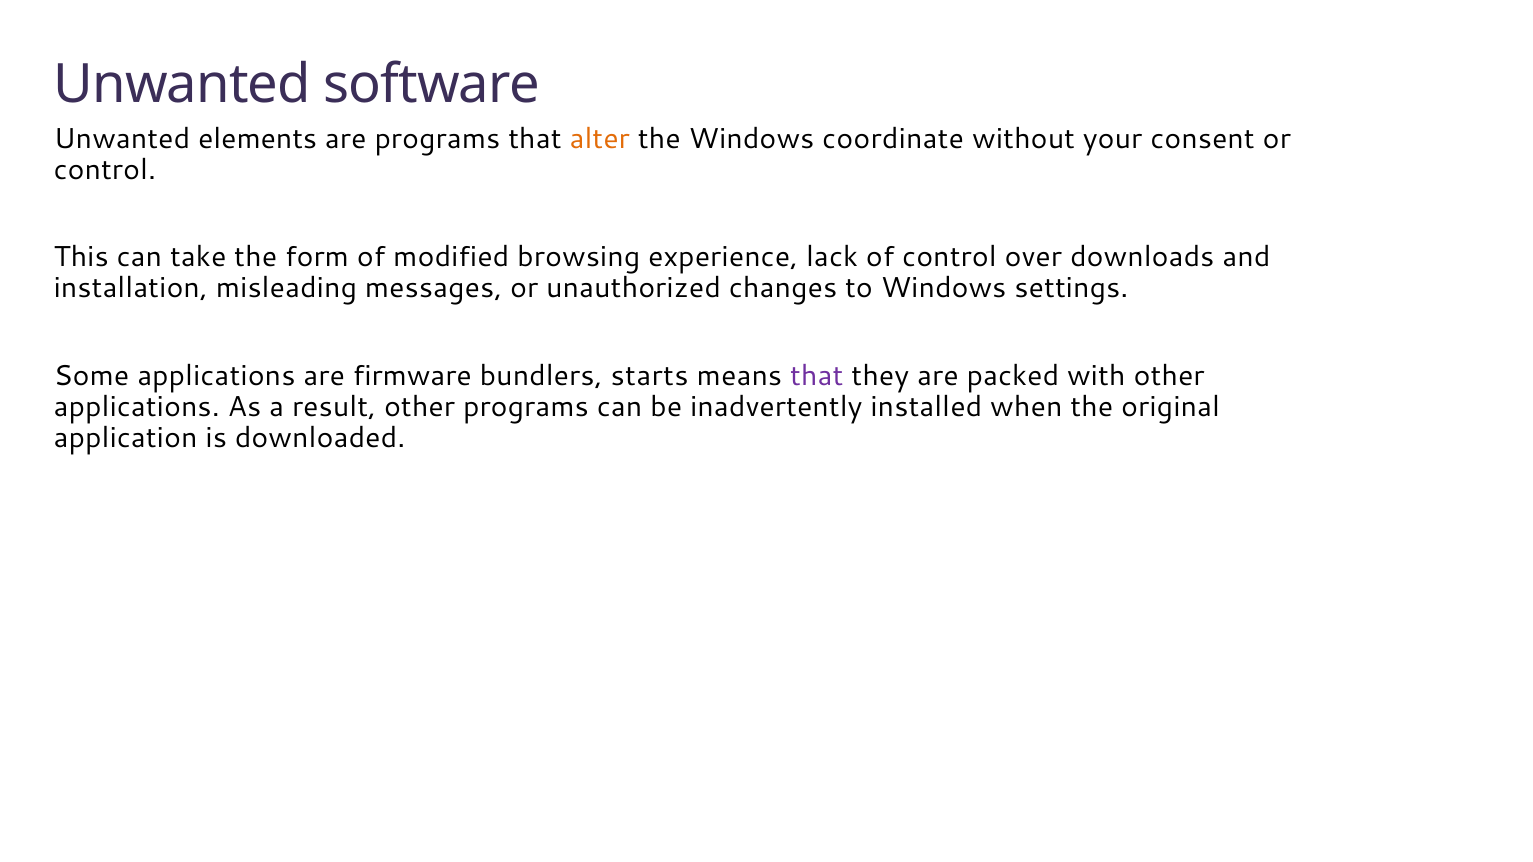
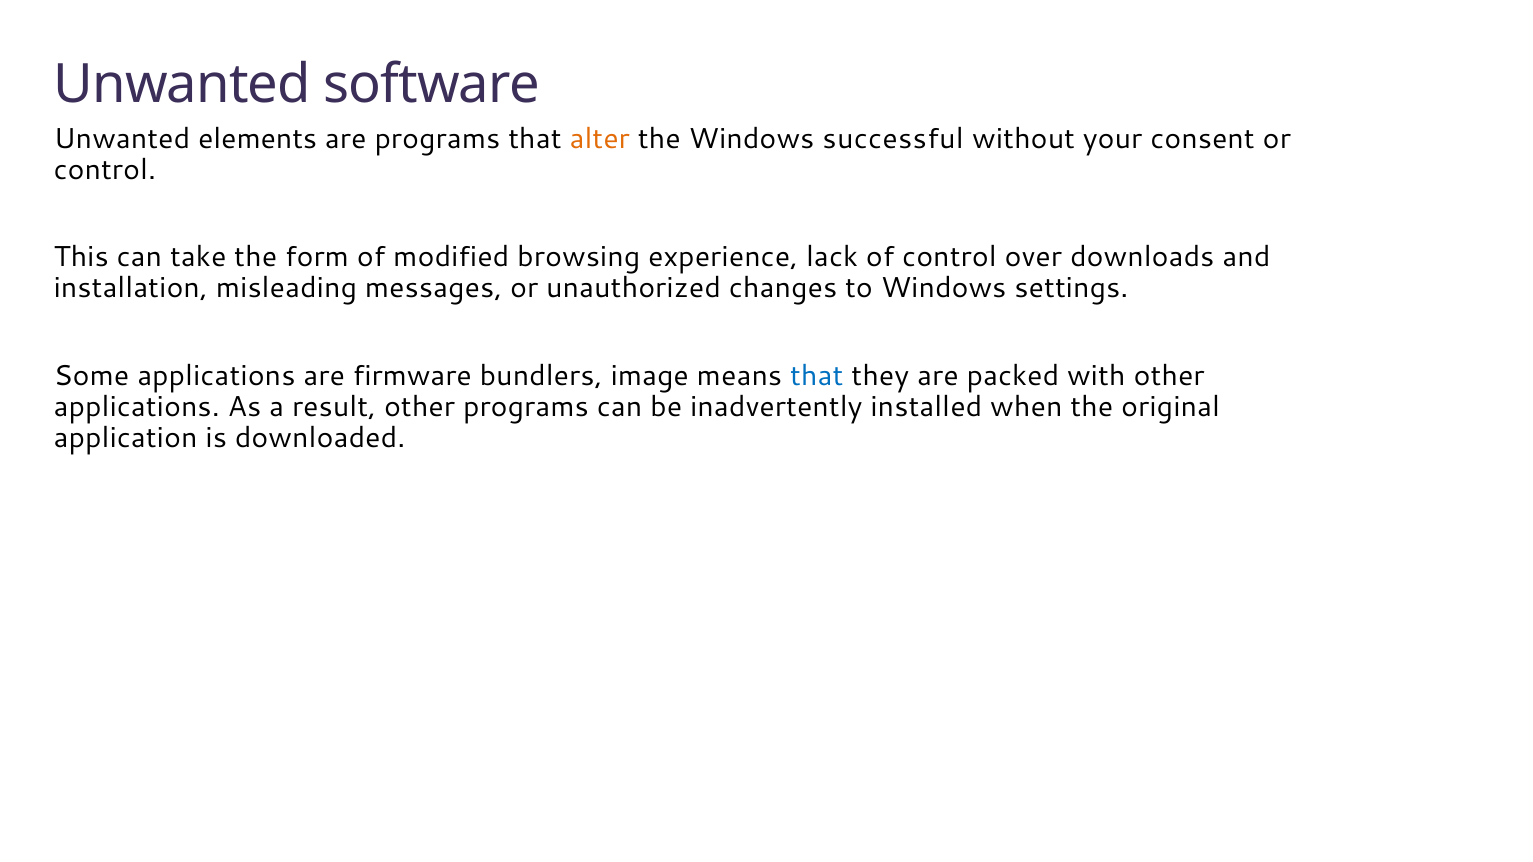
coordinate: coordinate -> successful (893, 139)
starts: starts -> image (650, 376)
that colour: purple -> blue (817, 376)
